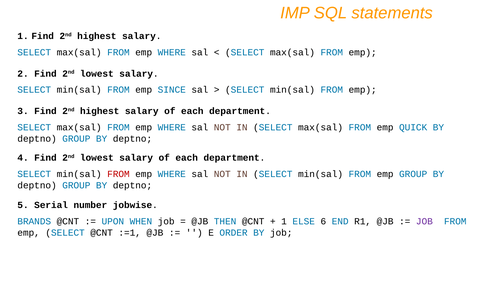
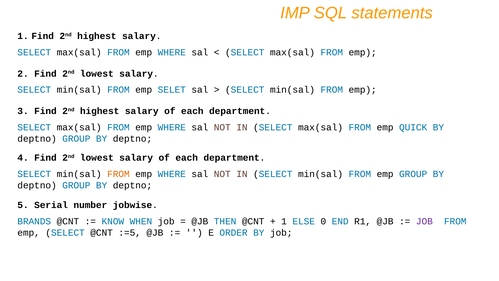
SINCE: SINCE -> SELET (172, 90)
FROM colour: red -> orange (118, 174)
UPON: UPON -> KNOW (113, 221)
6: 6 -> 0 (323, 221)
:=1: :=1 -> :=5 (130, 232)
